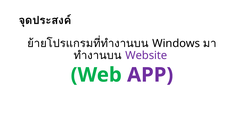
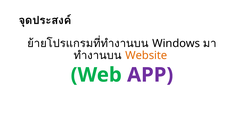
Website colour: purple -> orange (146, 56)
